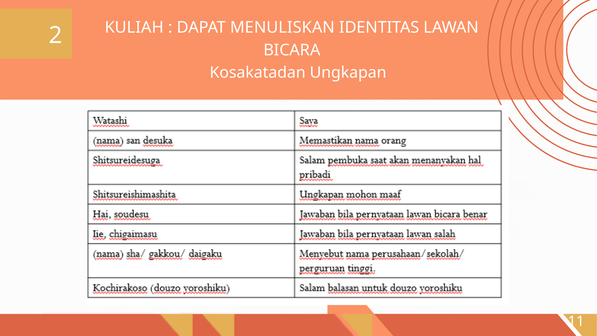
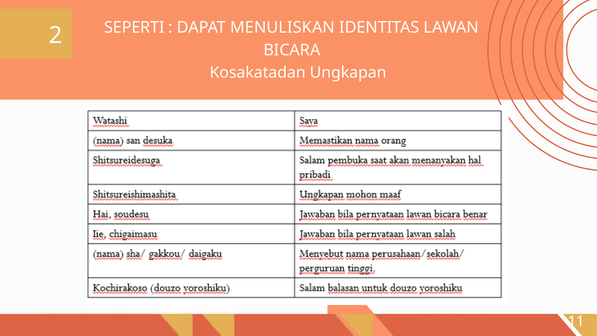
KULIAH: KULIAH -> SEPERTI (134, 27)
